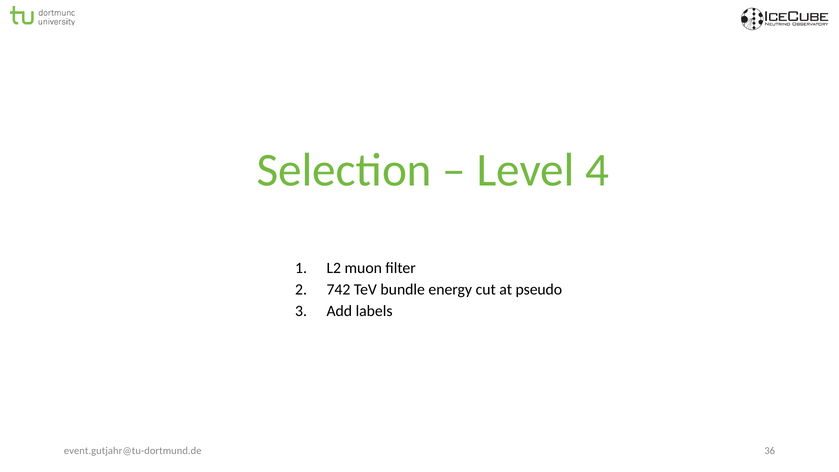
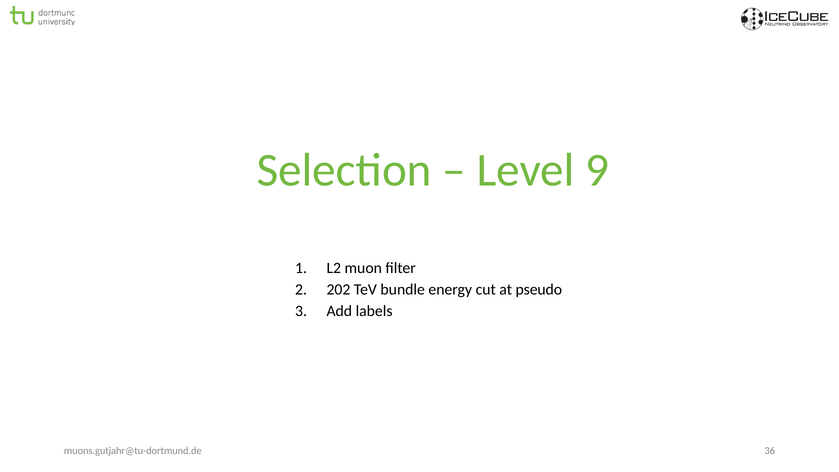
4: 4 -> 9 (597, 170)
742: 742 -> 202 (338, 290)
event.gutjahr@tu-dortmund.de: event.gutjahr@tu-dortmund.de -> muons.gutjahr@tu-dortmund.de (133, 451)
